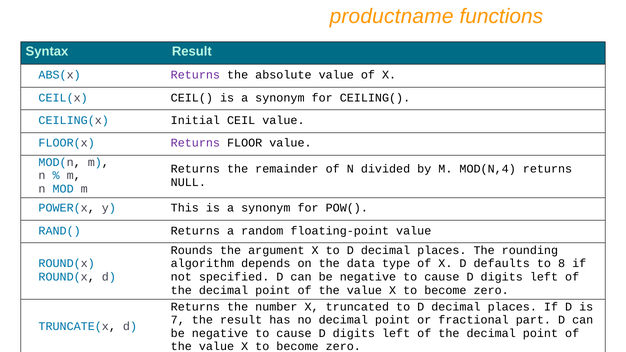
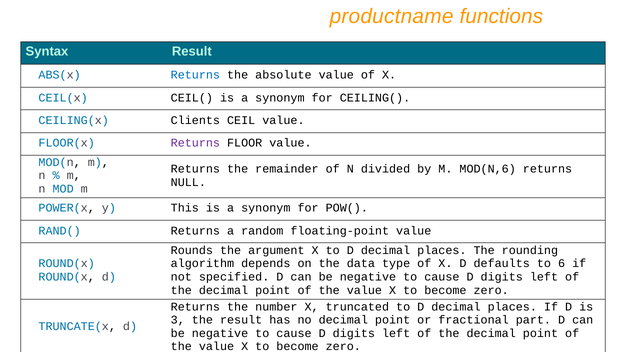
Returns colour: purple -> blue (195, 75)
Initial: Initial -> Clients (195, 120)
MOD(N,4: MOD(N,4 -> MOD(N,6 (488, 169)
8: 8 -> 6 (562, 264)
7: 7 -> 3 (178, 320)
